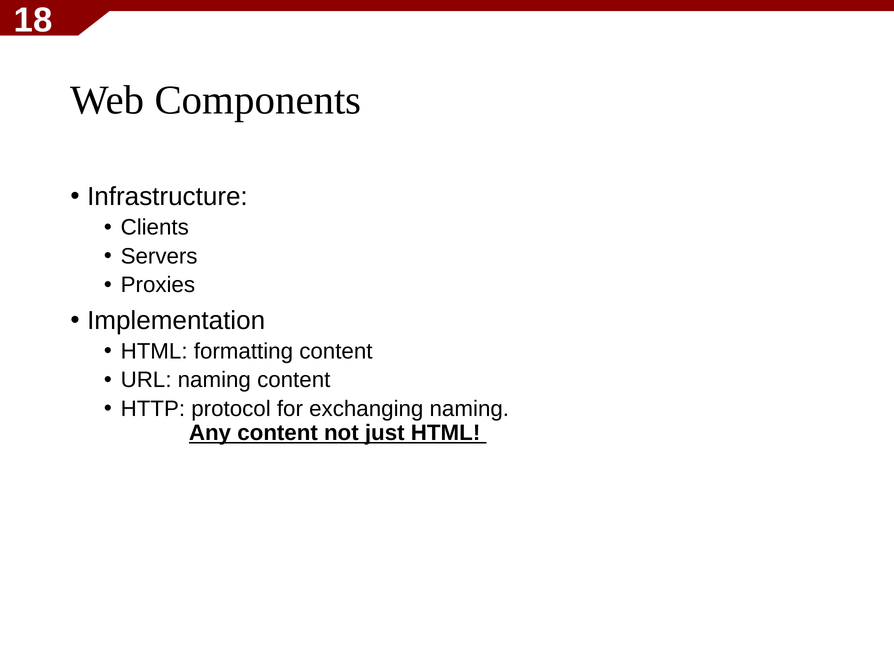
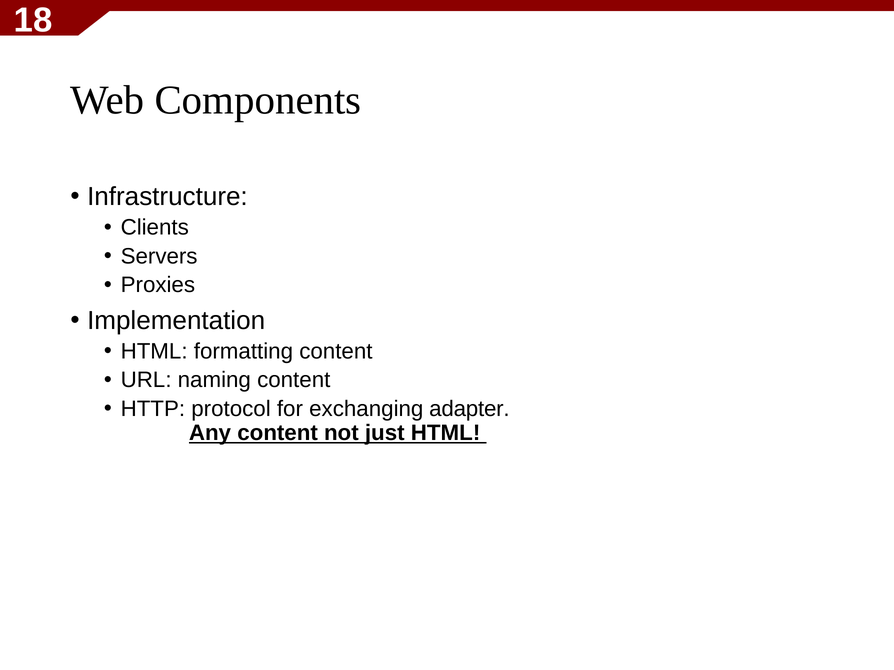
exchanging naming: naming -> adapter (469, 409)
